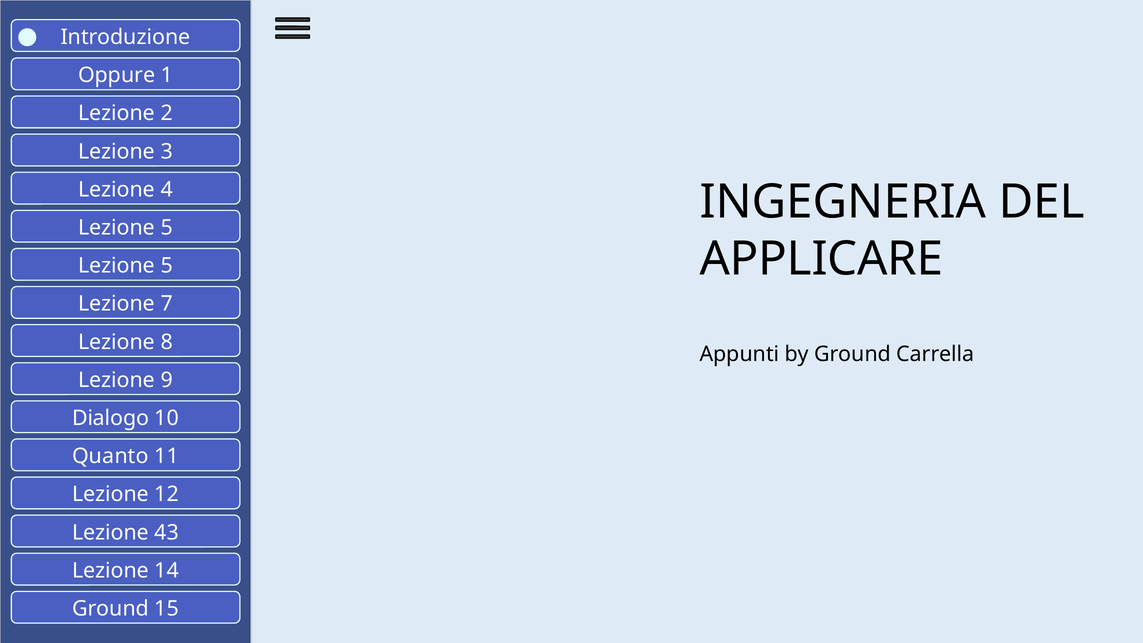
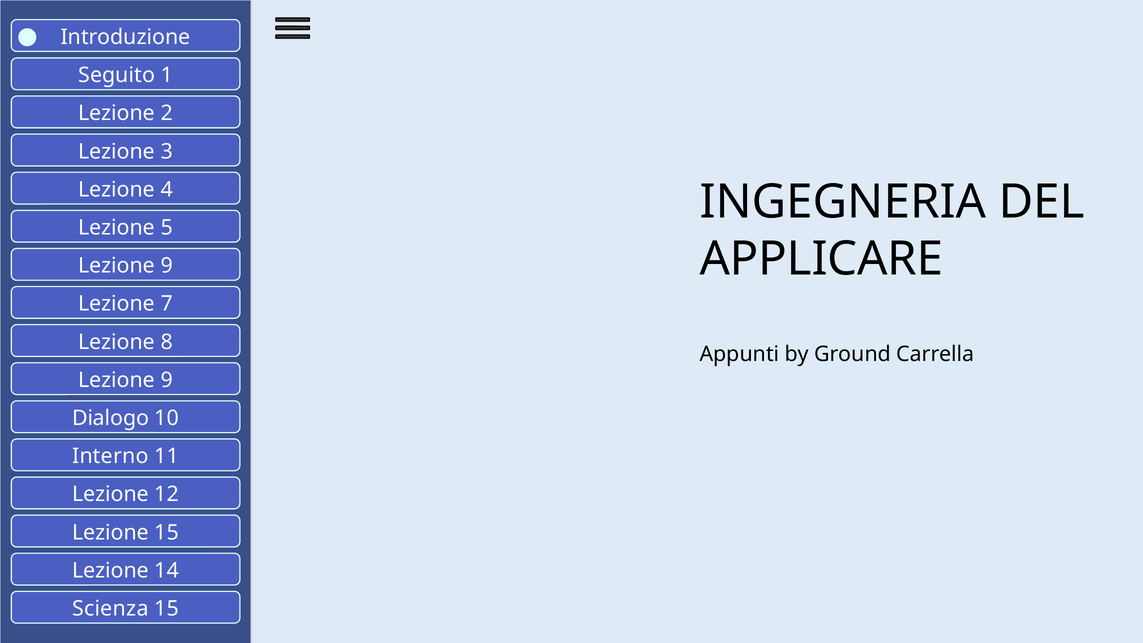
Oppure: Oppure -> Seguito (117, 75)
5: 5 -> 9 (167, 266)
Quanto: Quanto -> Interno (110, 456)
Lezione 43: 43 -> 15 (167, 532)
Ground: Ground -> Scienza (110, 609)
